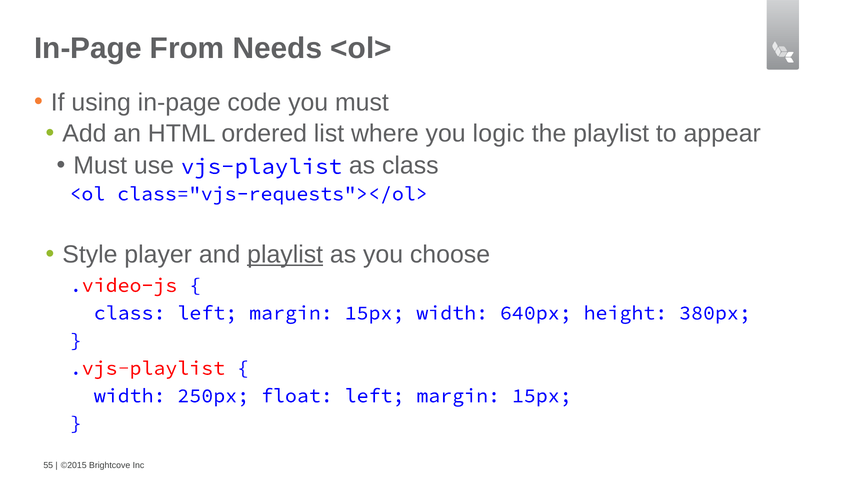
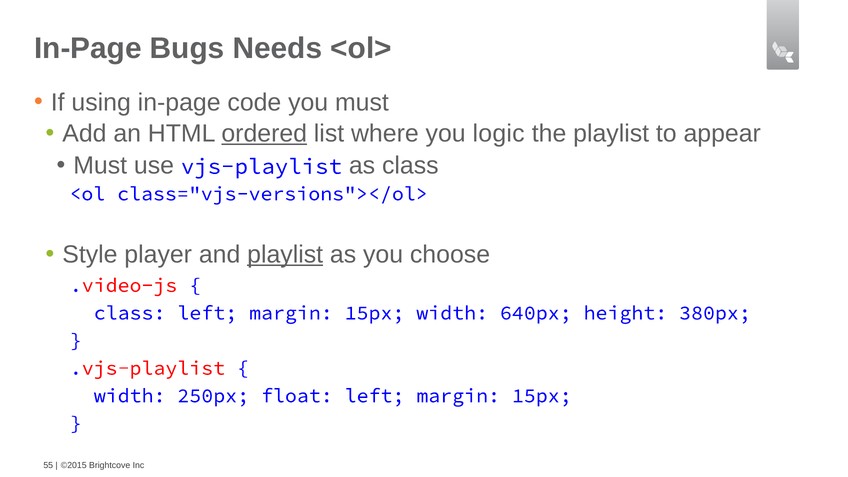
From: From -> Bugs (187, 48)
ordered underline: none -> present (264, 134)
class="vjs-requests"></ol>: class="vjs-requests"></ol> -> class="vjs-versions"></ol> (272, 194)
